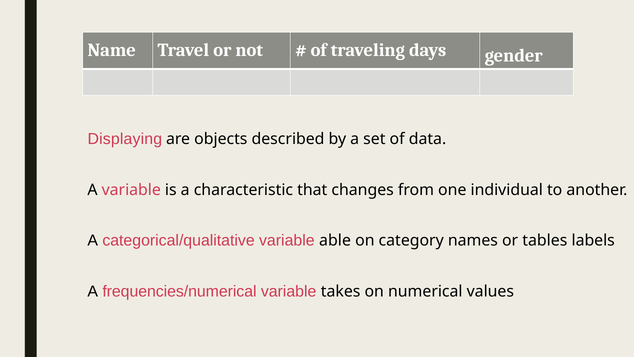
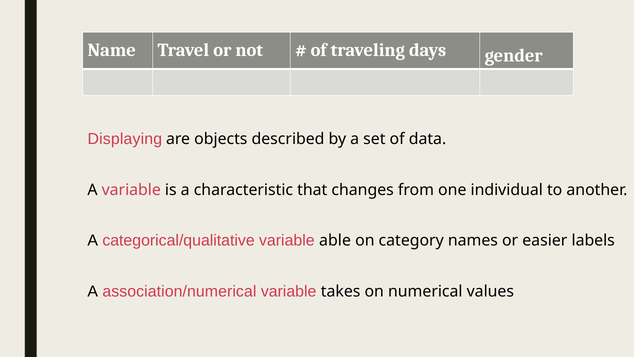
tables: tables -> easier (545, 240)
frequencies/numerical: frequencies/numerical -> association/numerical (179, 291)
